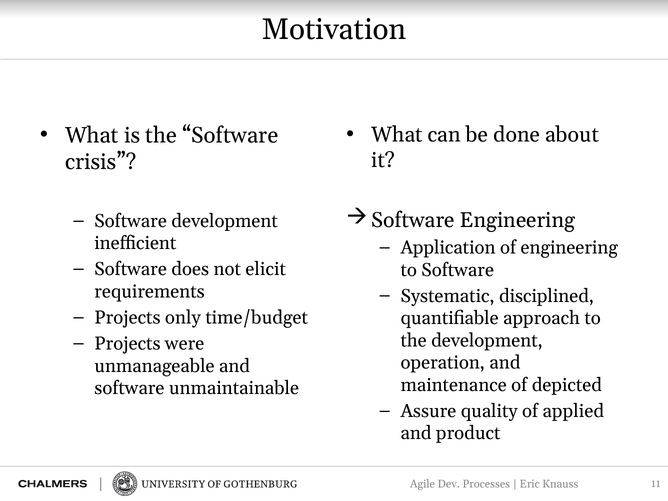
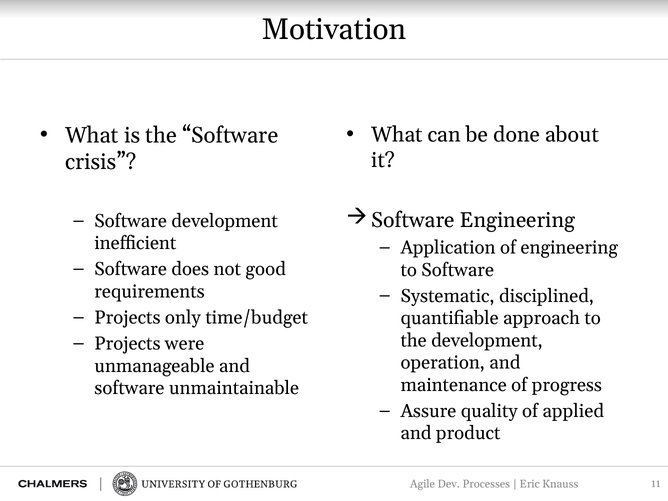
elicit: elicit -> good (266, 269)
depicted: depicted -> progress (567, 385)
